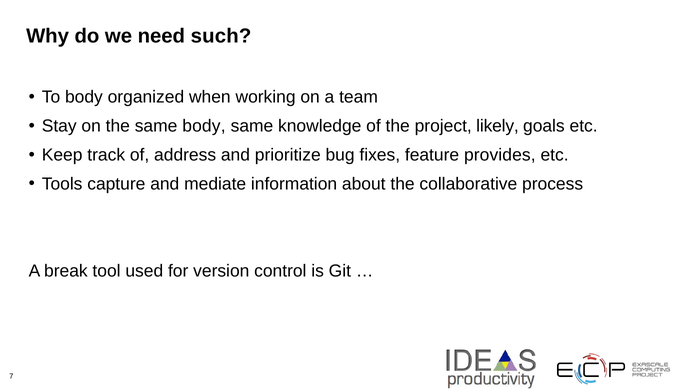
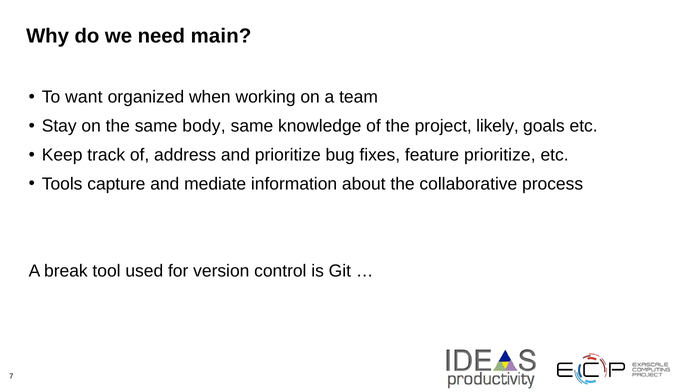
such: such -> main (221, 36)
To body: body -> want (84, 97)
feature provides: provides -> prioritize (500, 155)
